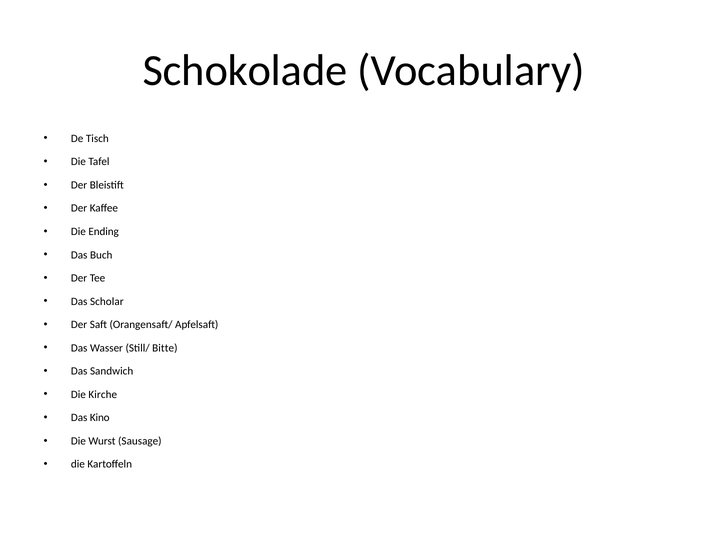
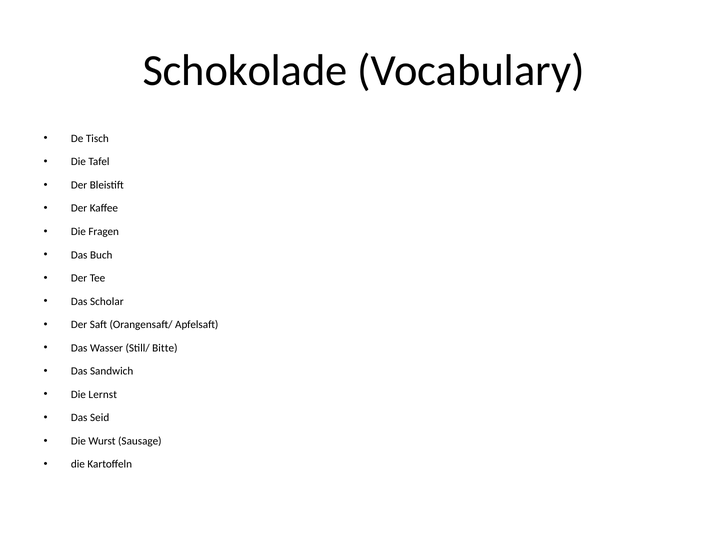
Ending: Ending -> Fragen (104, 232)
Kirche: Kirche -> Lernst (103, 394)
Kino: Kino -> Seid (100, 418)
